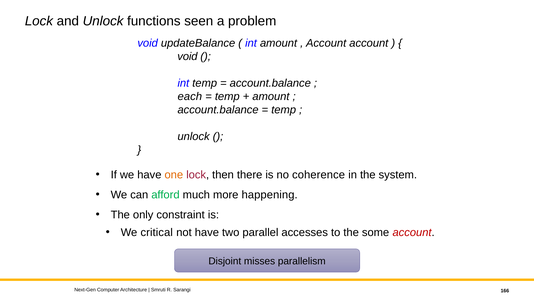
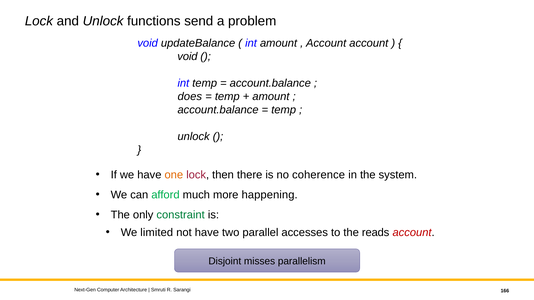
seen: seen -> send (199, 21)
each: each -> does (190, 97)
constraint colour: black -> green (181, 215)
critical: critical -> limited (157, 233)
some: some -> reads (376, 233)
